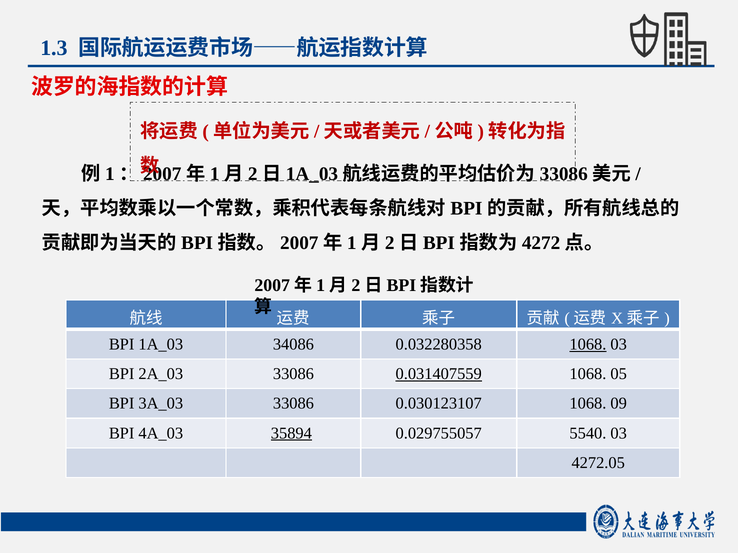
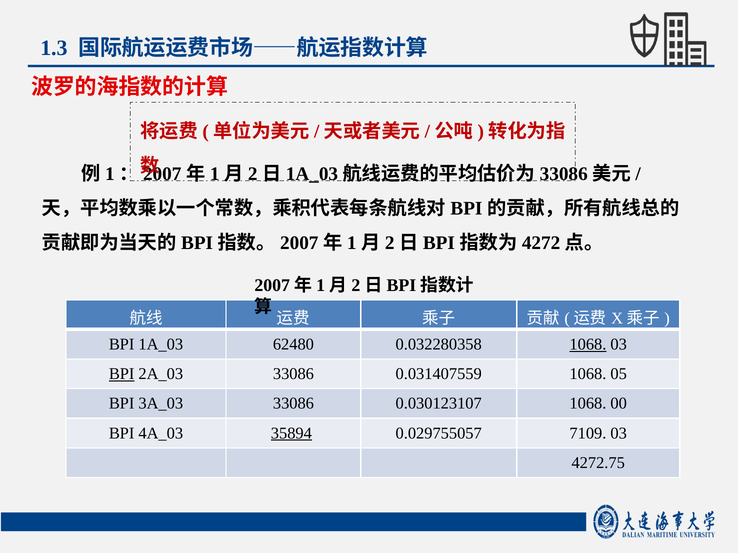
34086: 34086 -> 62480 (293, 345)
BPI underline: none -> present (122, 374)
0.031407559 underline: present -> none (439, 374)
09: 09 -> 00 (619, 404)
5540: 5540 -> 7109 (588, 434)
4272.05: 4272.05 -> 4272.75 (598, 463)
